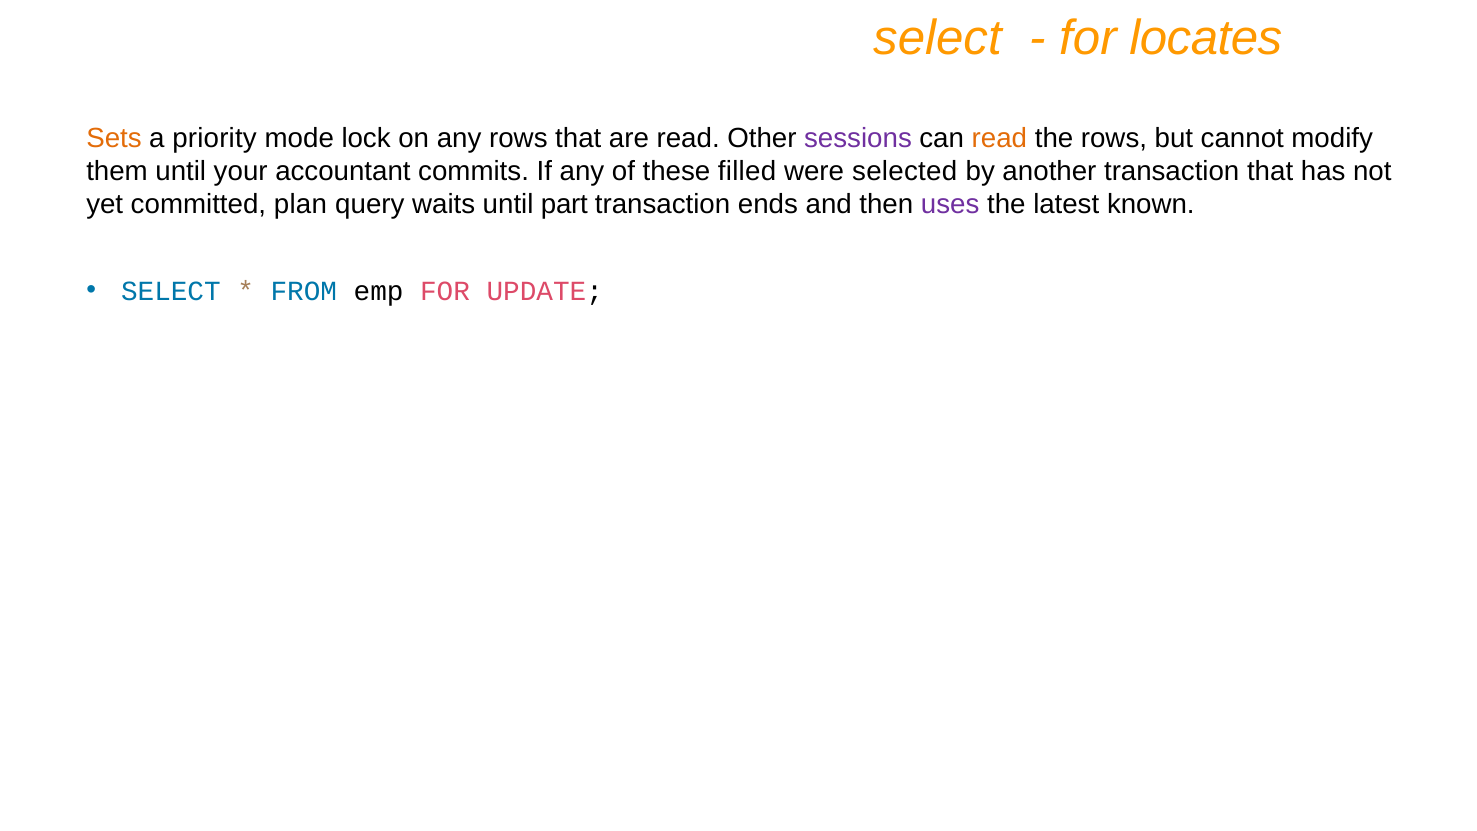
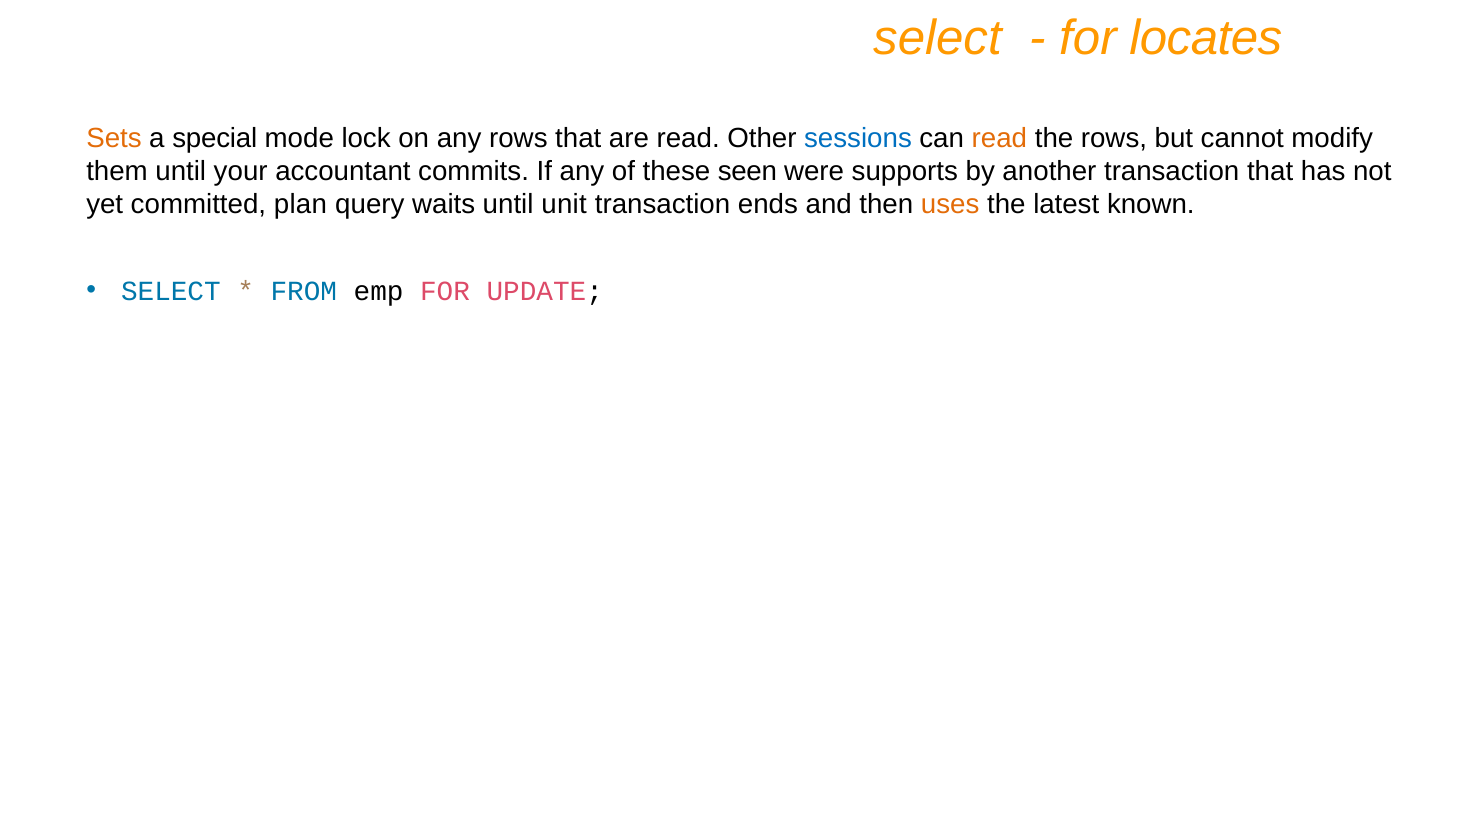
priority: priority -> special (215, 138)
sessions colour: purple -> blue (858, 138)
filled: filled -> seen (747, 171)
selected: selected -> supports (905, 171)
part: part -> unit (564, 204)
uses colour: purple -> orange (950, 204)
